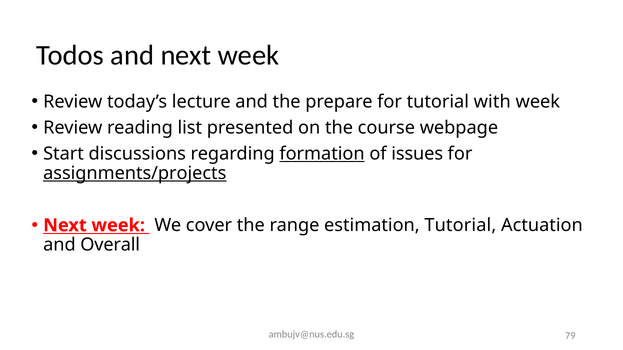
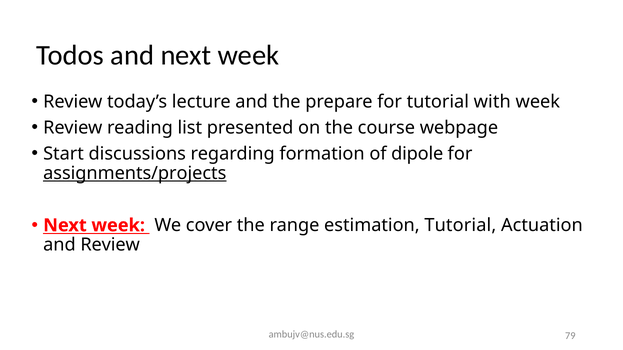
formation underline: present -> none (322, 154)
issues: issues -> dipole (417, 154)
and Overall: Overall -> Review (110, 245)
